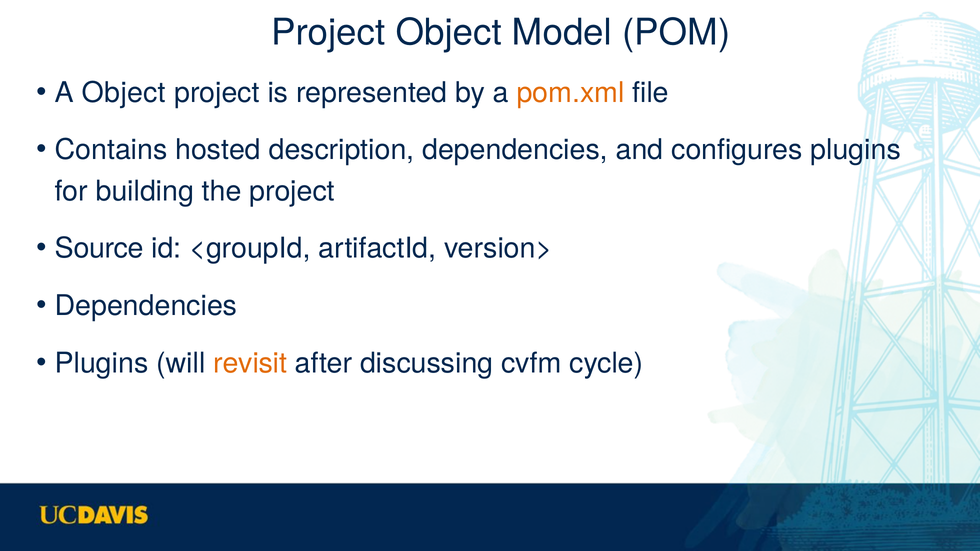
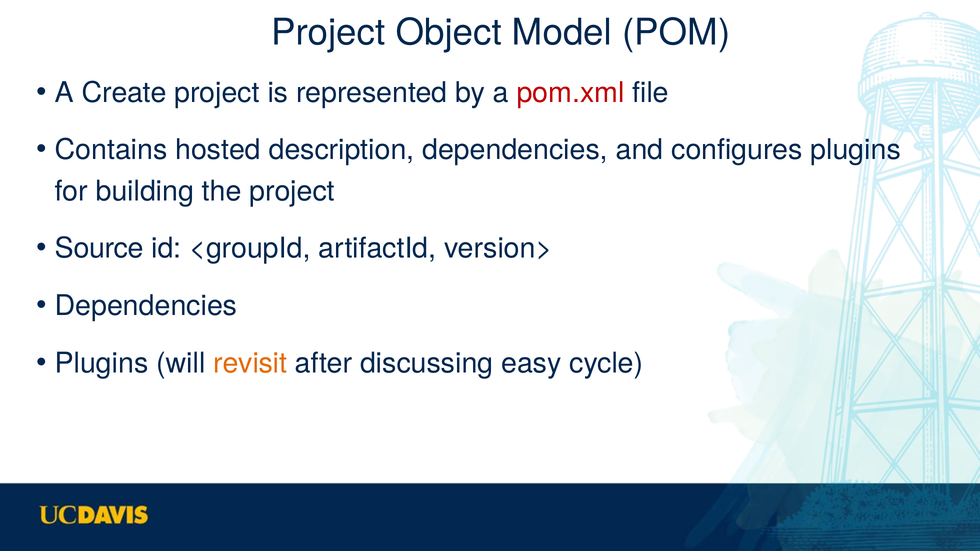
A Object: Object -> Create (124, 93)
pom.xml colour: orange -> red (571, 93)
cvfm: cvfm -> easy (531, 363)
